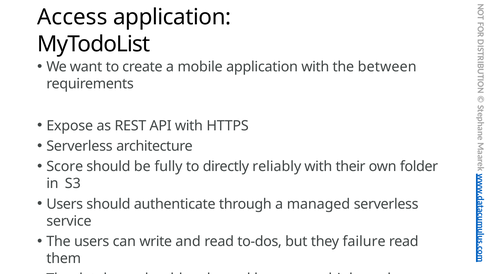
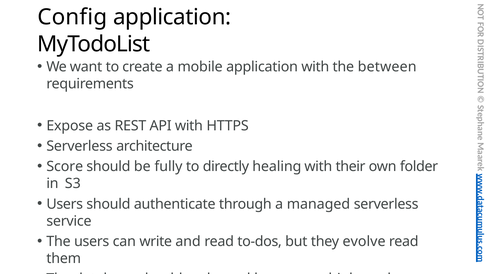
Access: Access -> Config (72, 17)
reliably: reliably -> healing (277, 167)
failure: failure -> evolve (364, 242)
